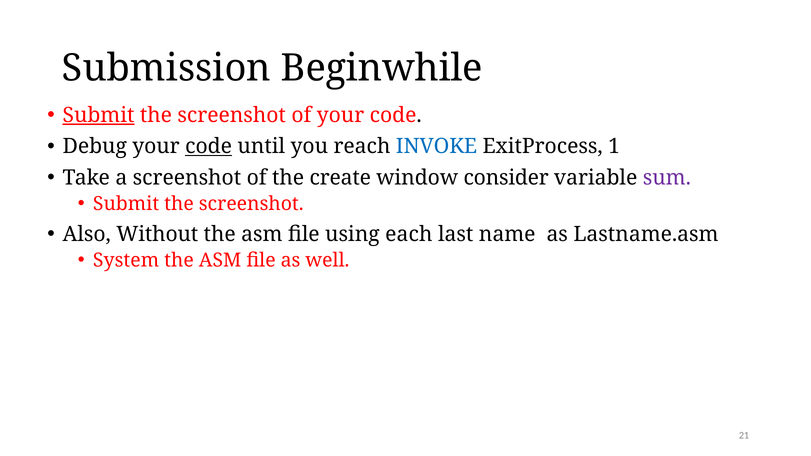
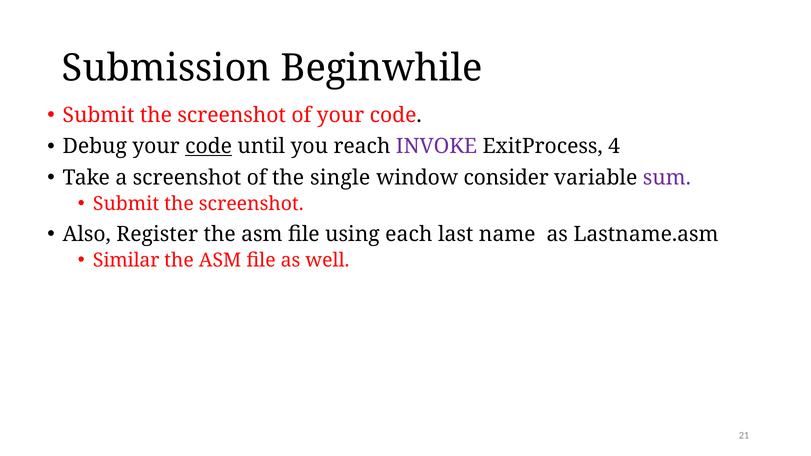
Submit underline: present -> none (99, 115)
INVOKE colour: blue -> purple (436, 147)
1: 1 -> 4 (614, 147)
create: create -> single (340, 178)
Without: Without -> Register (157, 234)
System: System -> Similar (126, 260)
